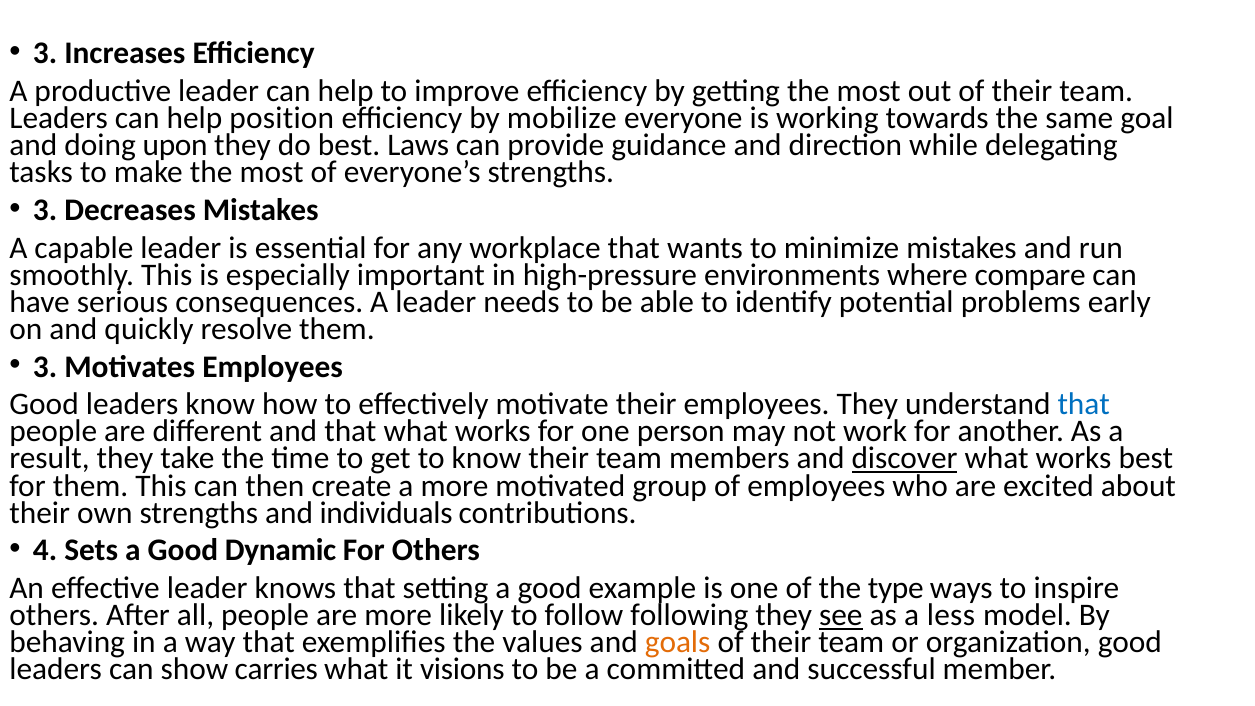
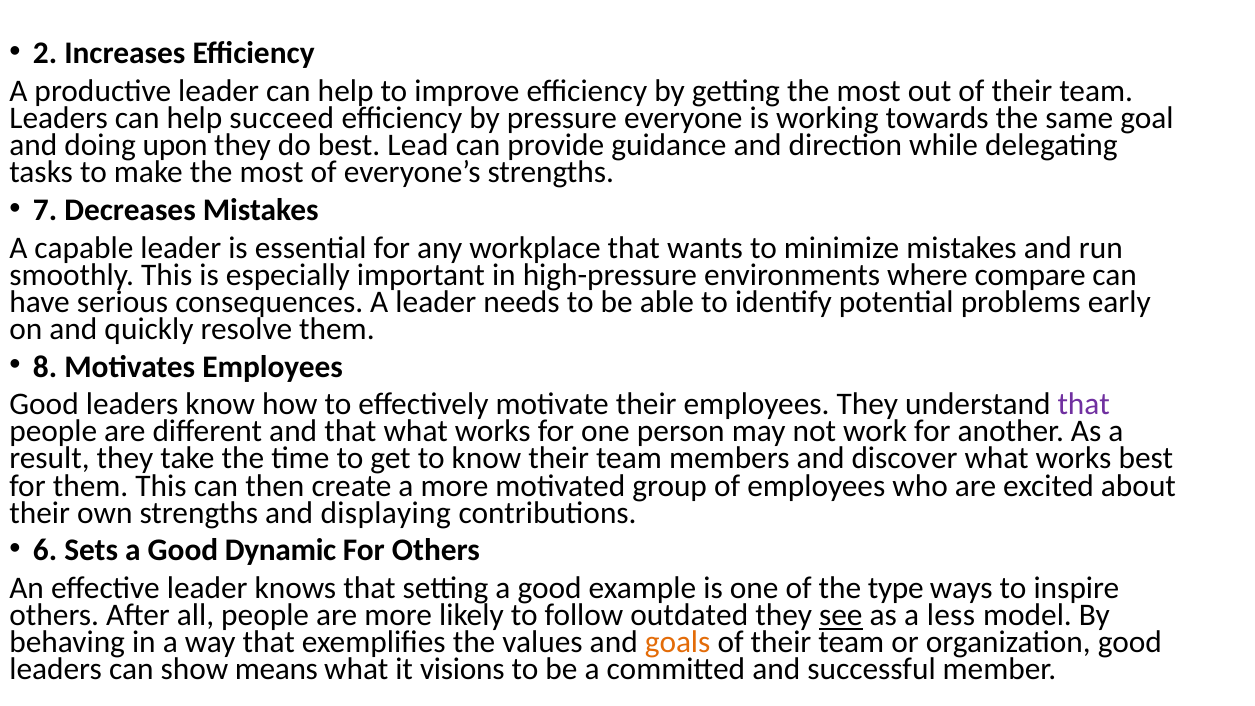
3: 3 -> 2 (45, 54)
position: position -> succeed (282, 118)
mobilize: mobilize -> pressure (562, 118)
Laws: Laws -> Lead (418, 145)
3: 3 -> 7 (45, 210)
3: 3 -> 8 (45, 367)
that colour: blue -> purple (1084, 404)
discover underline: present -> none (905, 458)
individuals: individuals -> displaying (386, 513)
4: 4 -> 6 (45, 550)
following: following -> outdated (689, 615)
carries: carries -> means (276, 669)
